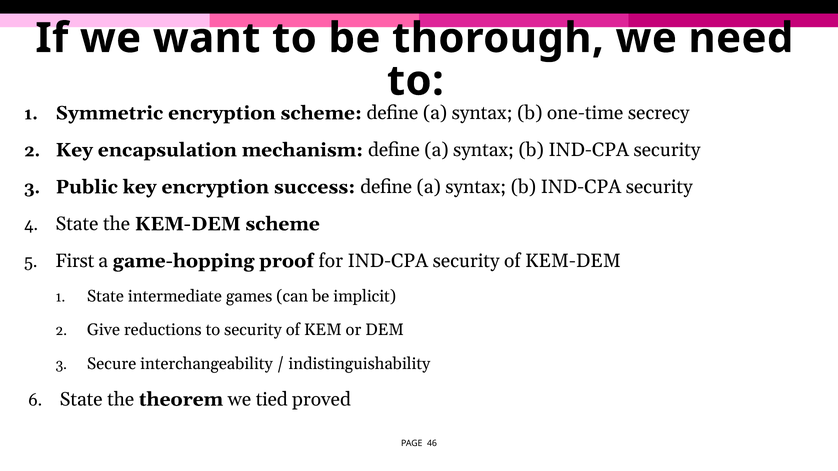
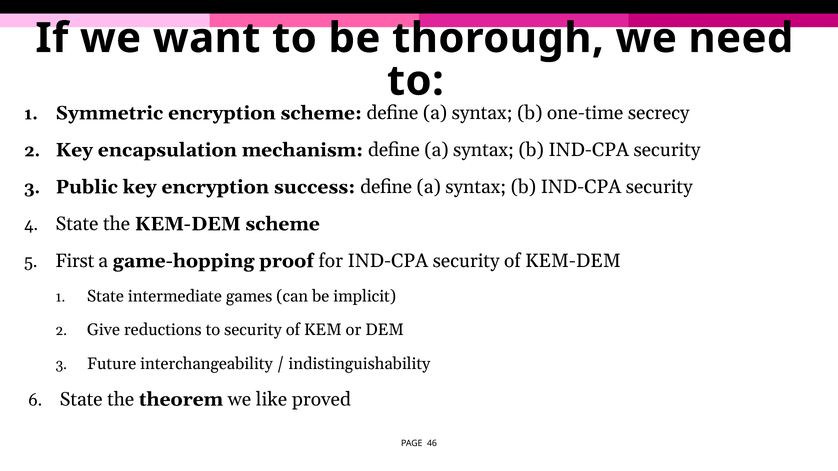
Secure: Secure -> Future (112, 364)
tied: tied -> like (272, 400)
